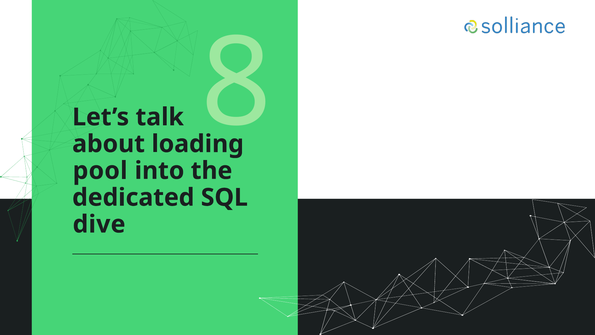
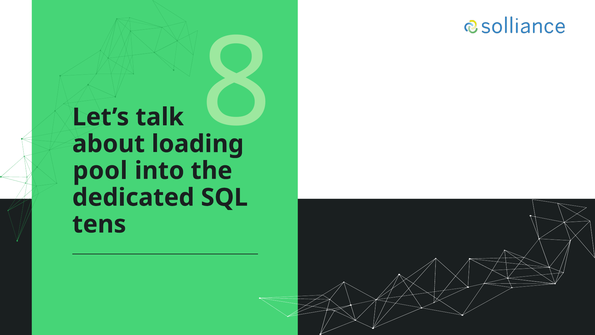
dive: dive -> tens (99, 224)
